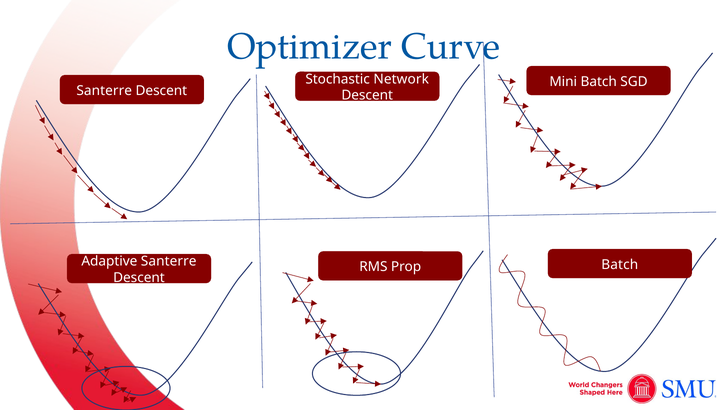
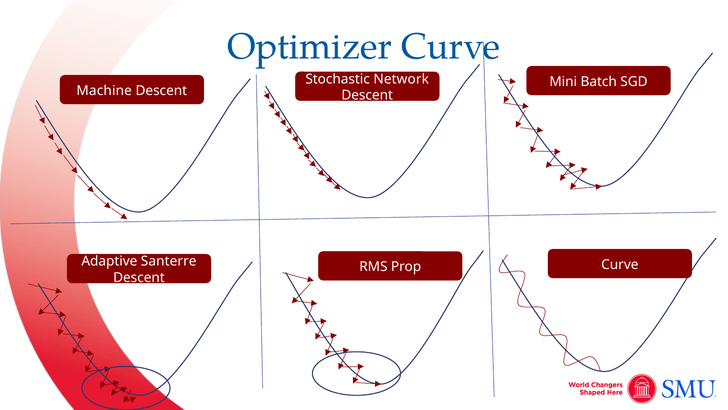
Santerre: Santerre -> Machine (104, 90)
Prop Batch: Batch -> Curve (620, 264)
